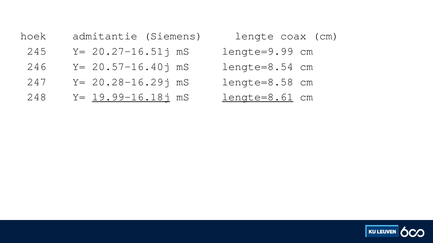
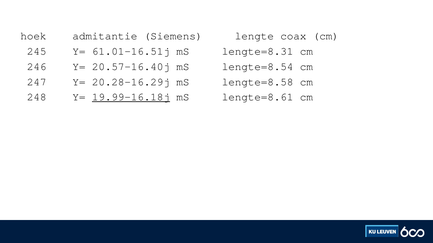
20.27-16.51j: 20.27-16.51j -> 61.01-16.51j (131, 51)
lengte=9.99: lengte=9.99 -> lengte=8.31 (258, 51)
lengte=8.61 underline: present -> none (258, 97)
